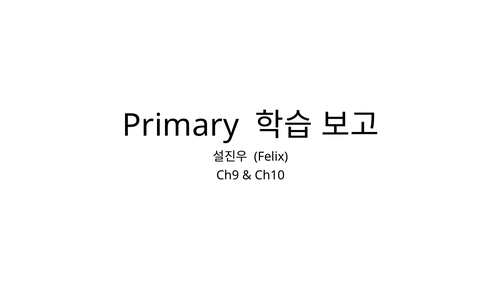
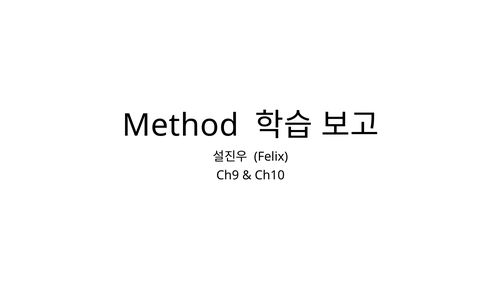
Primary: Primary -> Method (180, 125)
